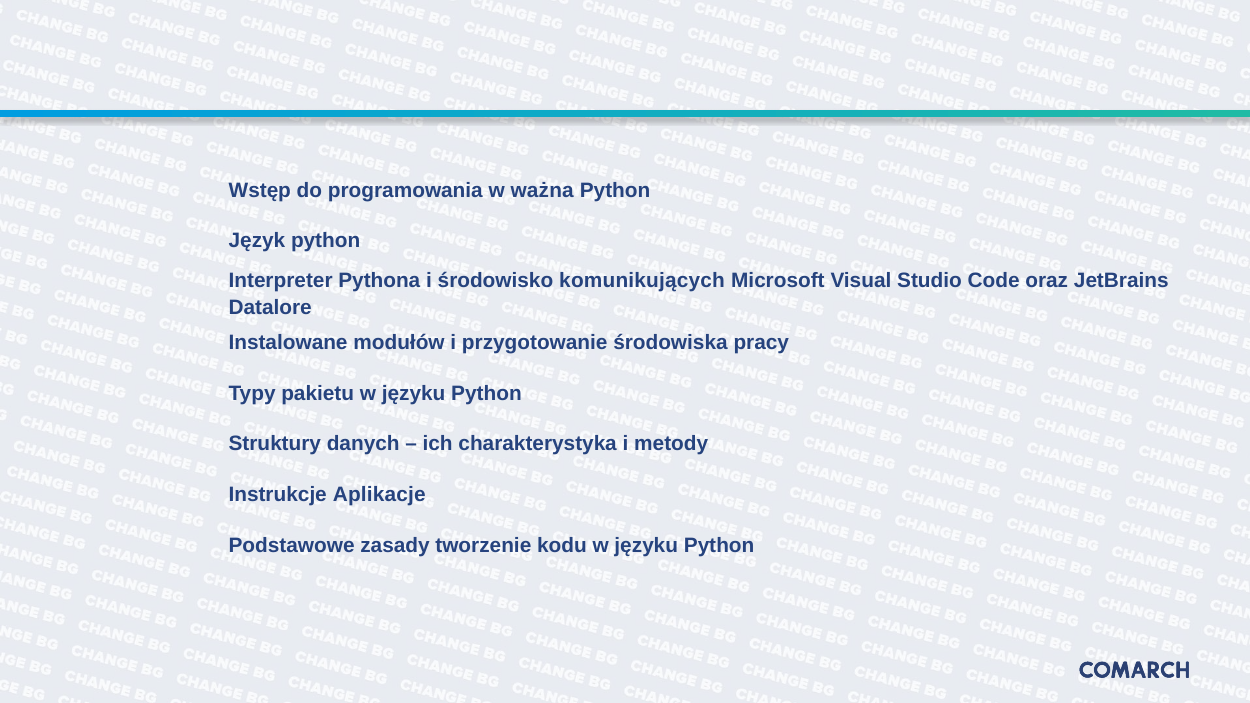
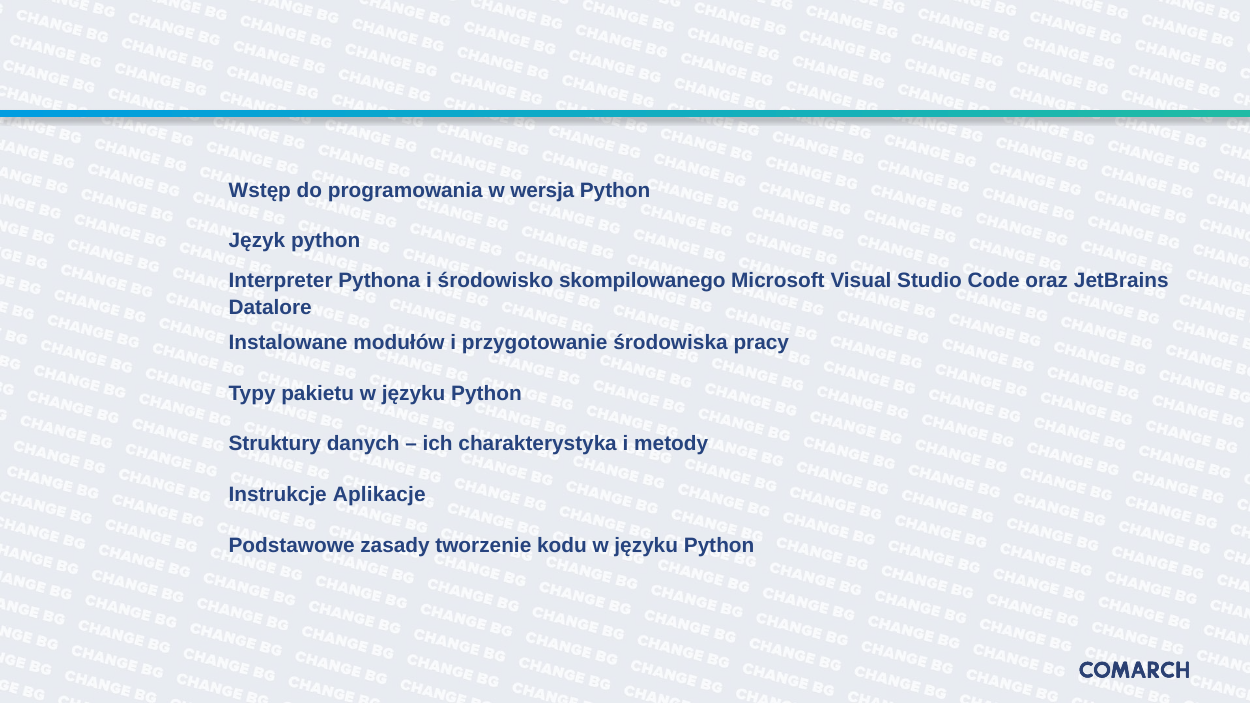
ważna: ważna -> wersja (542, 190)
komunikujących: komunikujących -> skompilowanego (642, 281)
